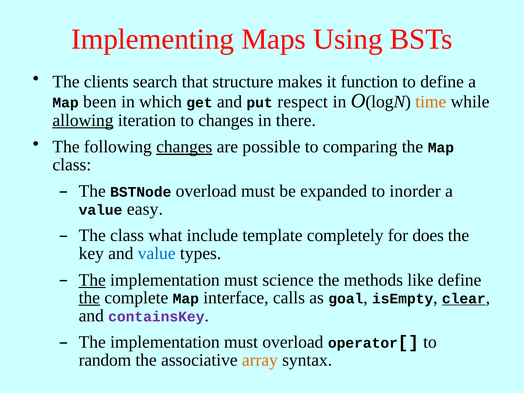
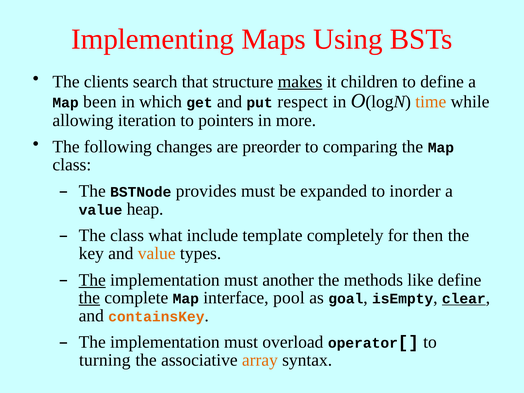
makes underline: none -> present (300, 82)
function: function -> children (369, 82)
allowing underline: present -> none (83, 120)
to changes: changes -> pointers (226, 120)
there: there -> more (296, 120)
changes underline: present -> none (184, 147)
possible: possible -> preorder (272, 147)
BSTNode overload: overload -> provides (206, 191)
easy: easy -> heap (145, 209)
does: does -> then (428, 236)
value colour: blue -> orange (157, 253)
science: science -> another (288, 280)
calls: calls -> pool (289, 298)
containsKey colour: purple -> orange (156, 317)
random: random -> turning (105, 360)
